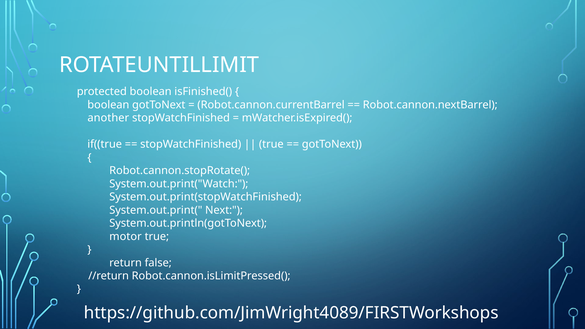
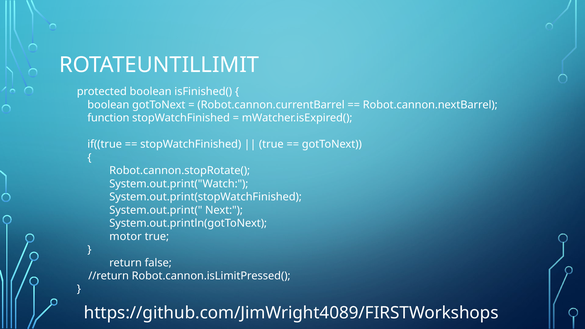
another: another -> function (108, 118)
